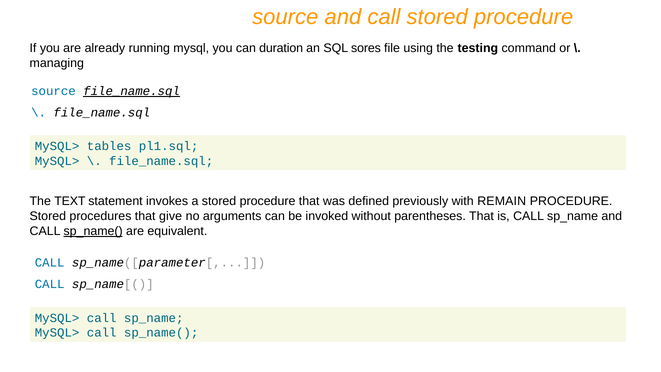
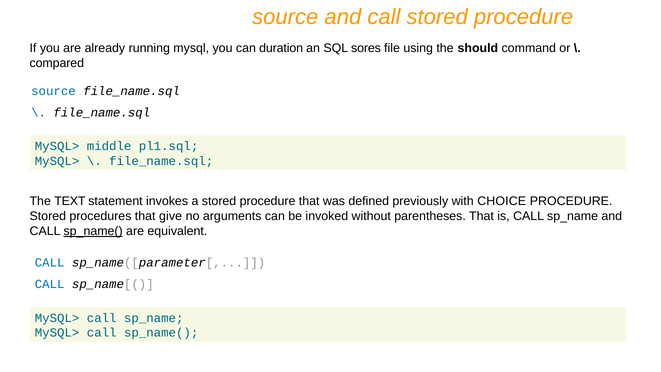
testing: testing -> should (478, 48)
managing: managing -> compared (57, 63)
file_name.sql underline: present -> none (132, 91)
tables: tables -> middle (109, 146)
REMAIN: REMAIN -> CHOICE (502, 201)
